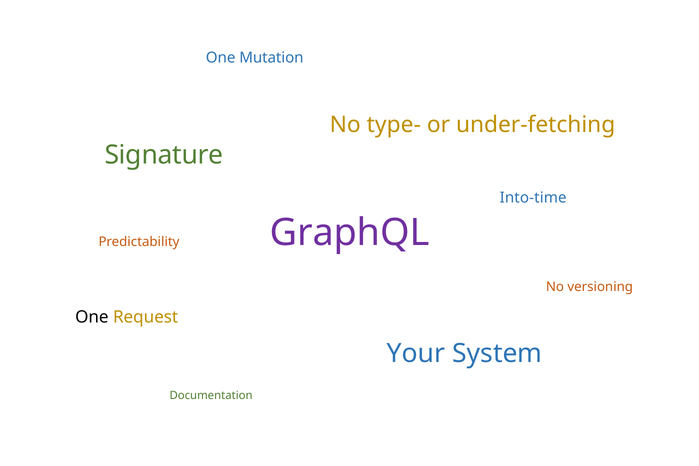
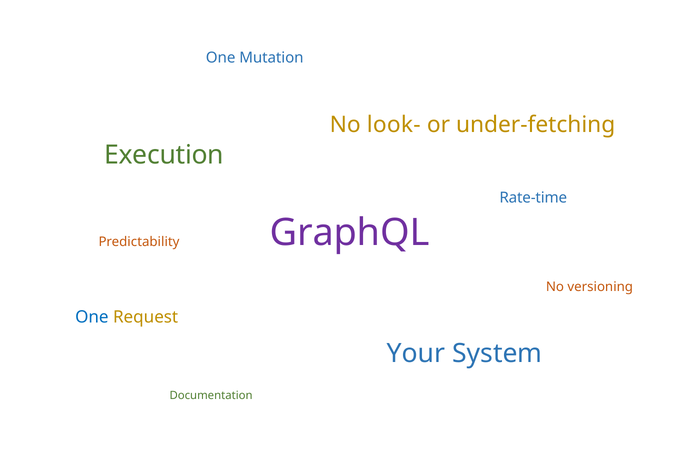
type-: type- -> look- (394, 125)
Signature: Signature -> Execution (164, 155)
Into-time: Into-time -> Rate-time (533, 198)
One colour: black -> blue (92, 317)
